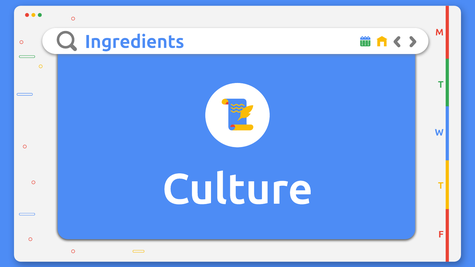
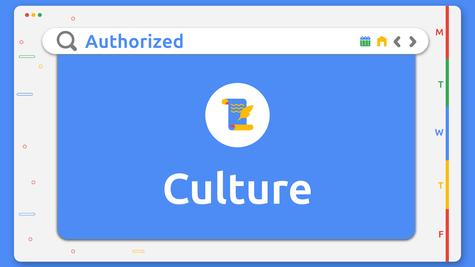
Ingredients: Ingredients -> Authorized (134, 42)
